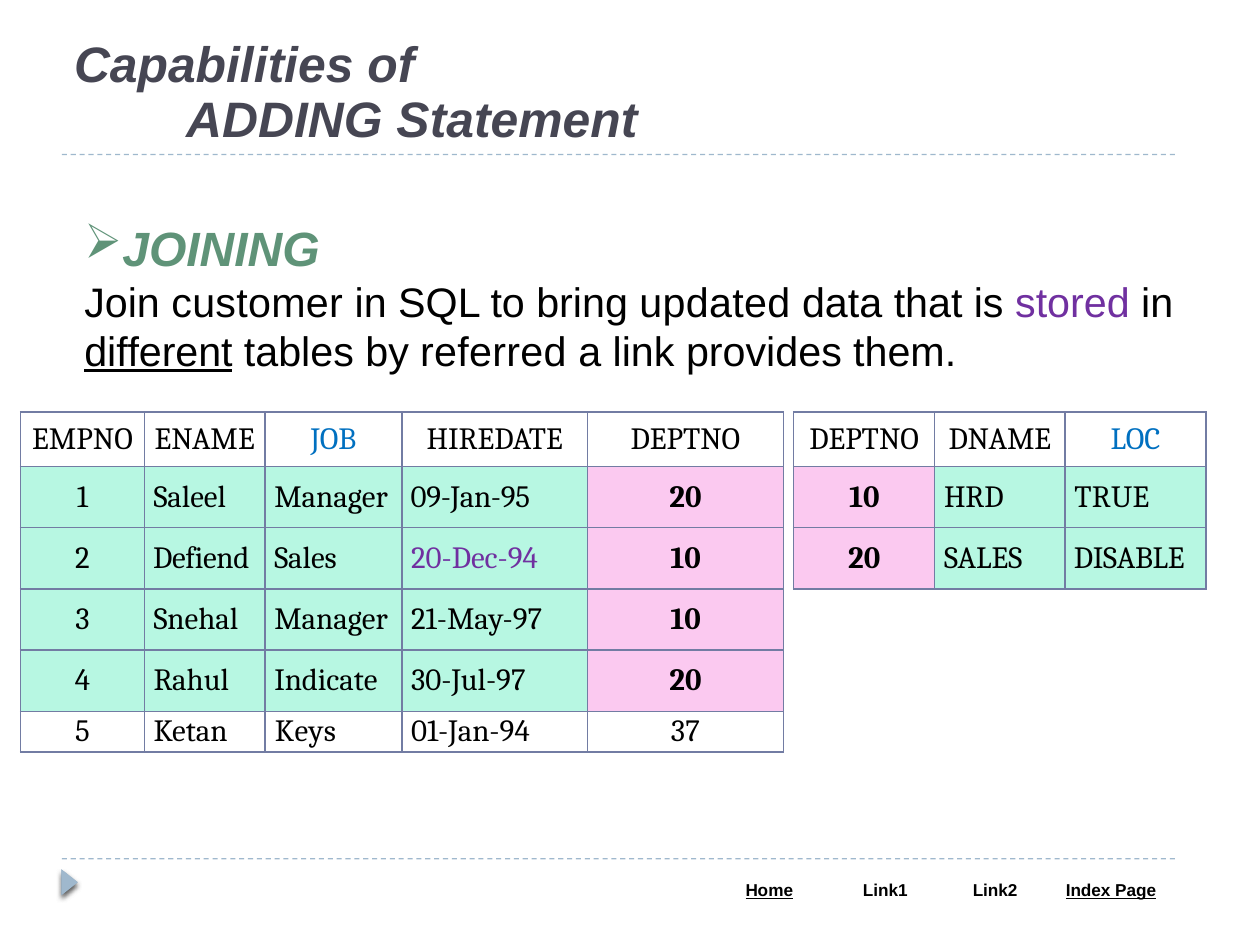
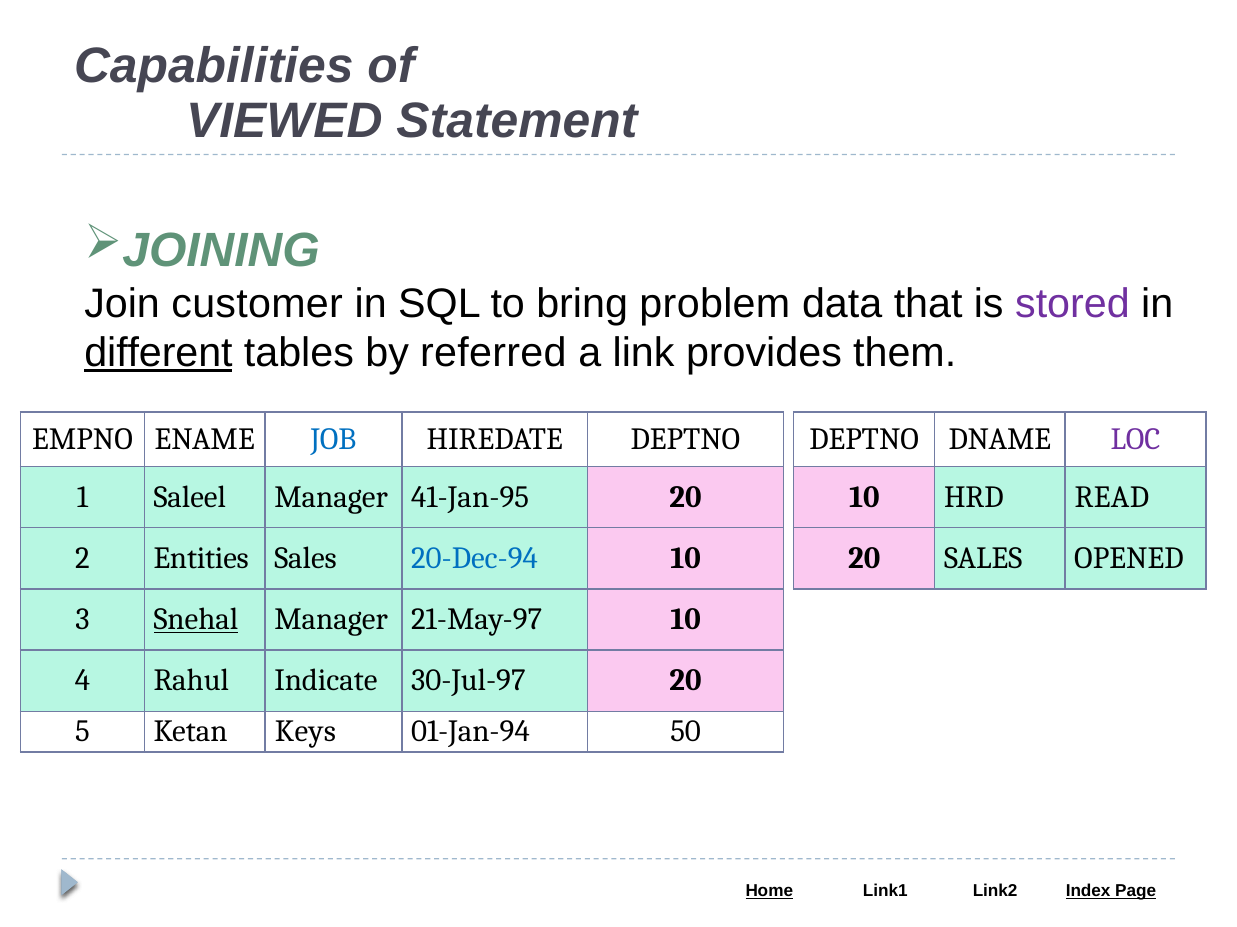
ADDING: ADDING -> VIEWED (284, 122)
updated: updated -> problem (715, 304)
LOC colour: blue -> purple (1135, 439)
09-Jan-95: 09-Jan-95 -> 41-Jan-95 (470, 497)
TRUE: TRUE -> READ (1112, 497)
Defiend: Defiend -> Entities (201, 558)
20-Dec-94 colour: purple -> blue (475, 558)
DISABLE: DISABLE -> OPENED (1129, 558)
Snehal underline: none -> present (196, 620)
37: 37 -> 50 (686, 732)
